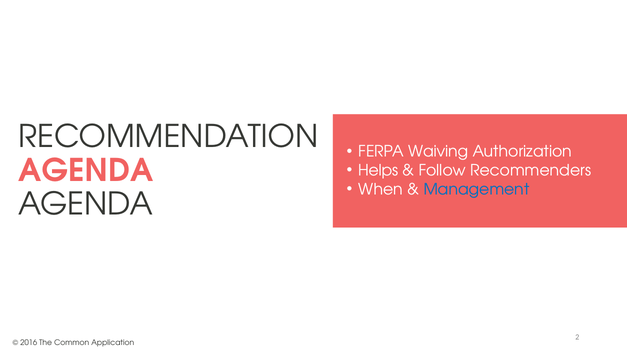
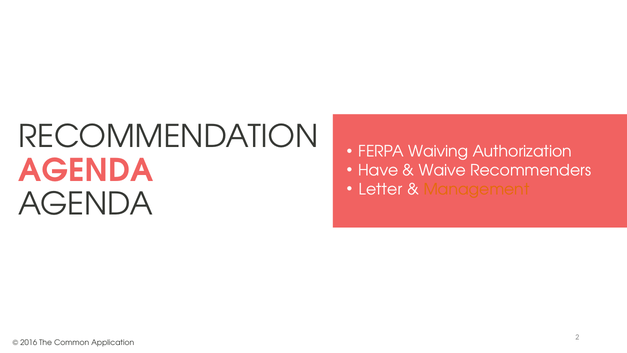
Helps: Helps -> Have (378, 170)
Follow: Follow -> Waive (442, 170)
When: When -> Letter (381, 189)
Management colour: blue -> orange (476, 189)
